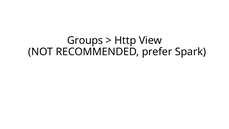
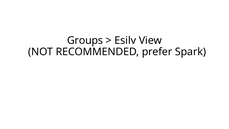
Http: Http -> Esilv (125, 40)
